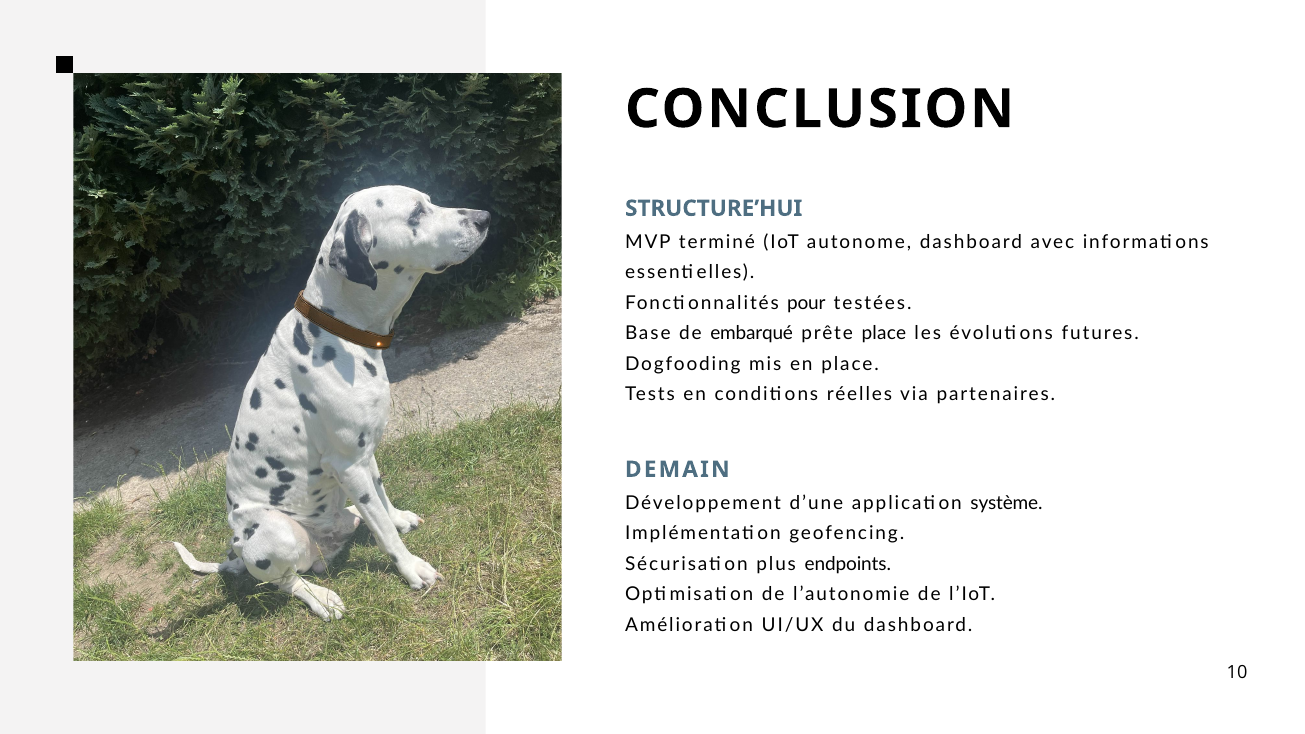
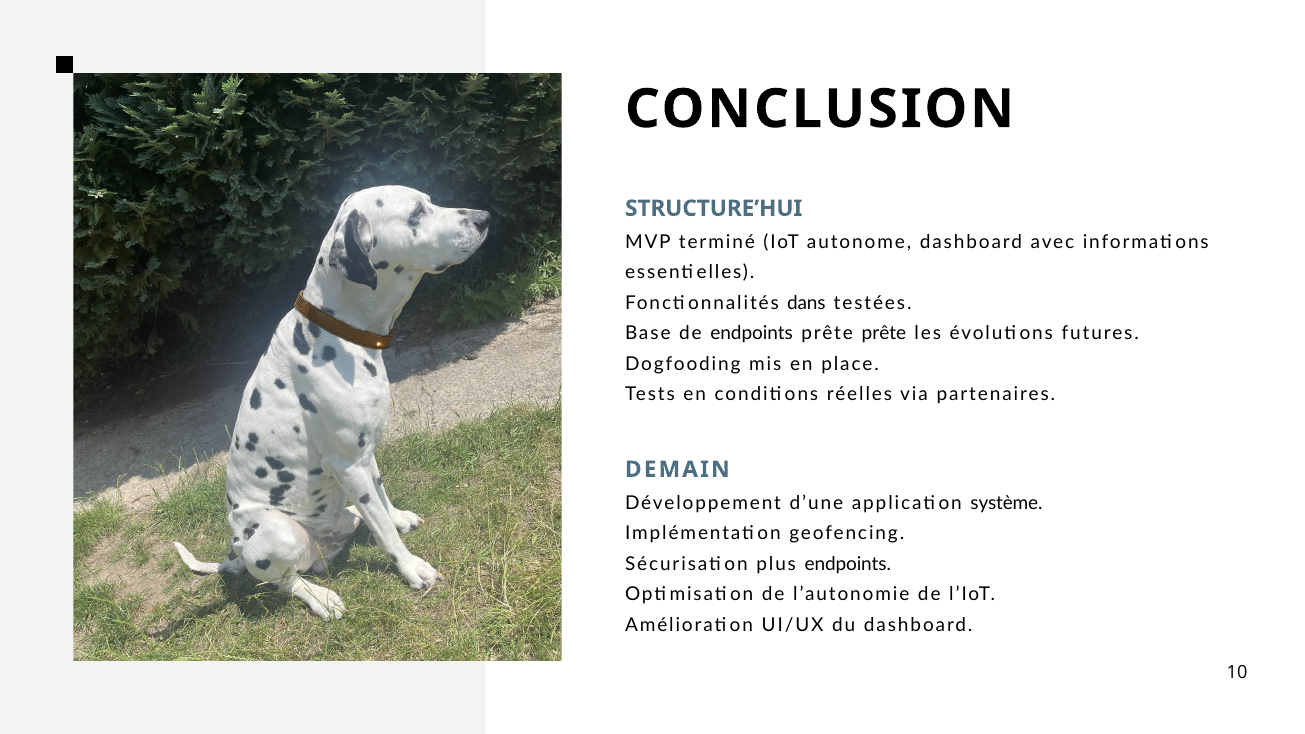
pour: pour -> dans (806, 303)
de embarqué: embarqué -> endpoints (752, 333)
prête place: place -> prête (884, 333)
